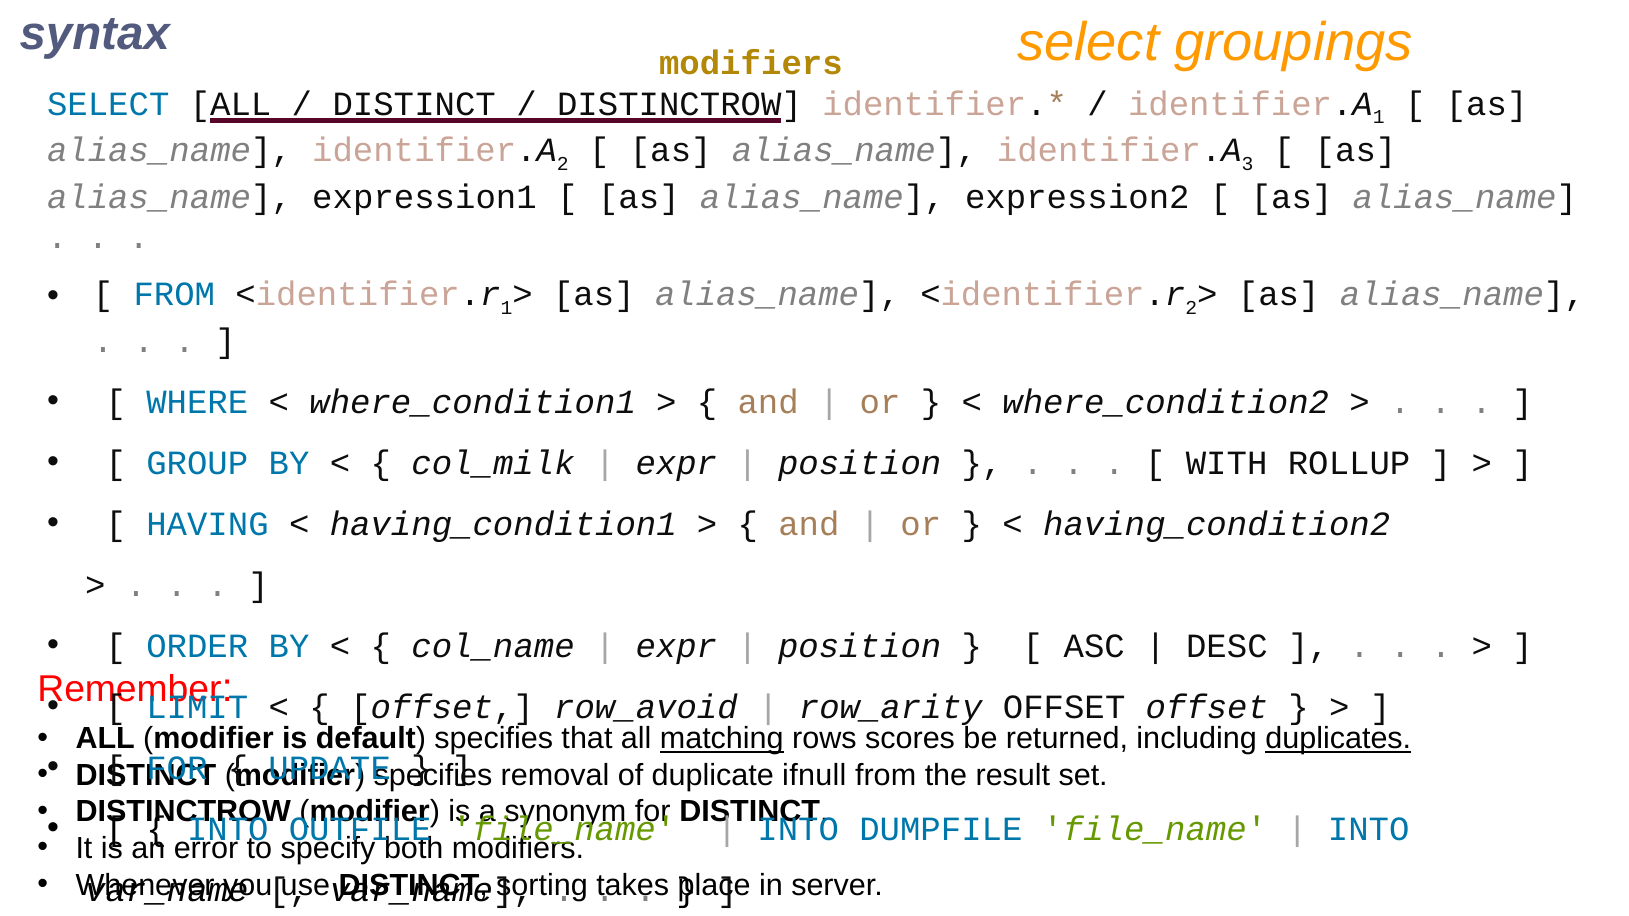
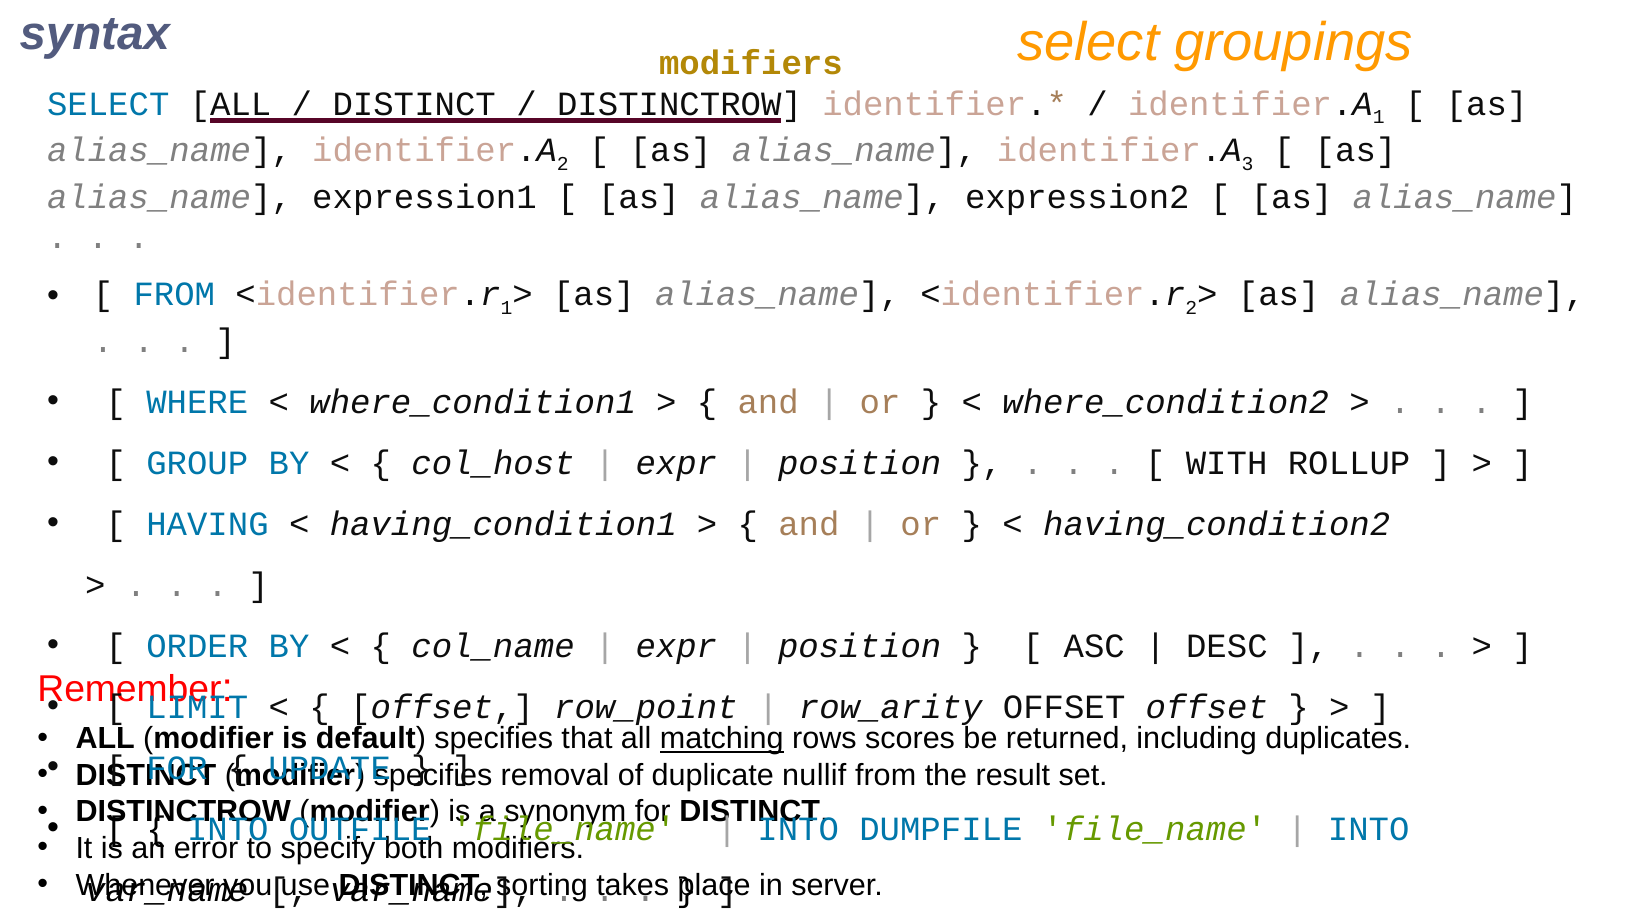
col_milk: col_milk -> col_host (493, 463)
row_avoid: row_avoid -> row_point (646, 708)
duplicates underline: present -> none (1338, 739)
ifnull: ifnull -> nullif (814, 775)
